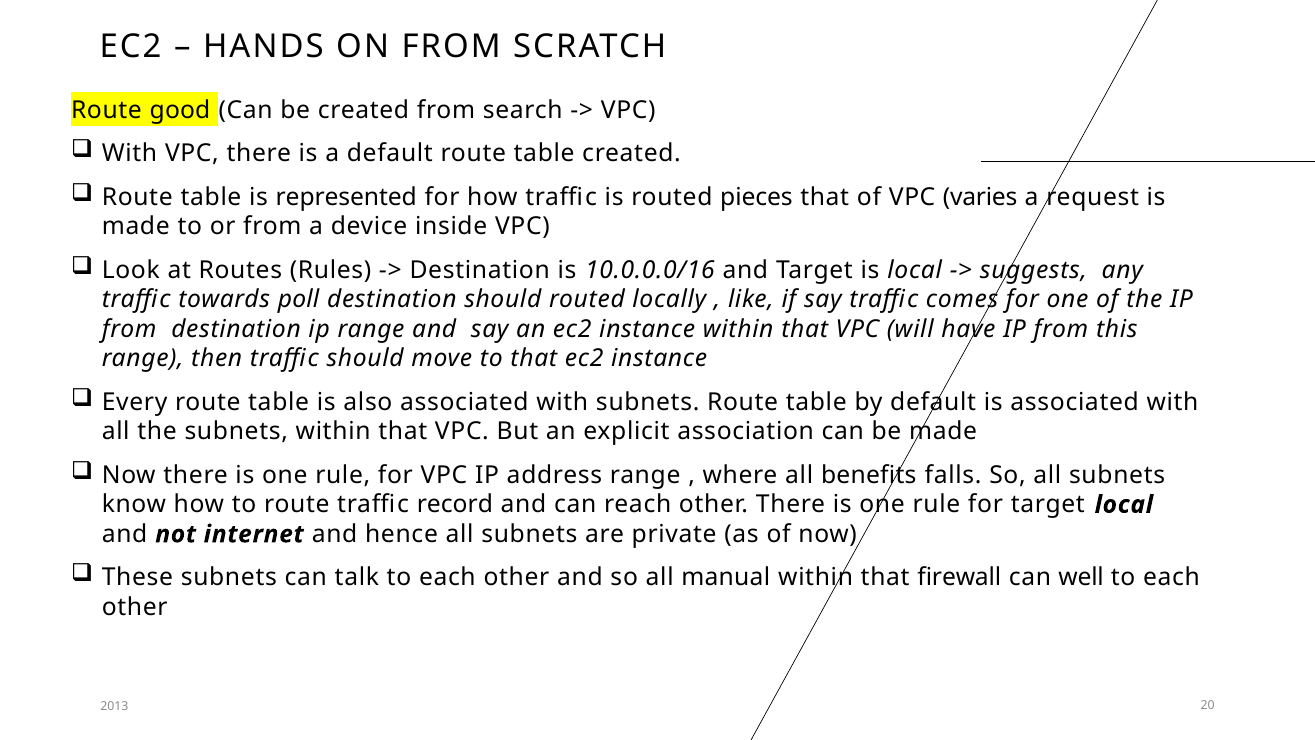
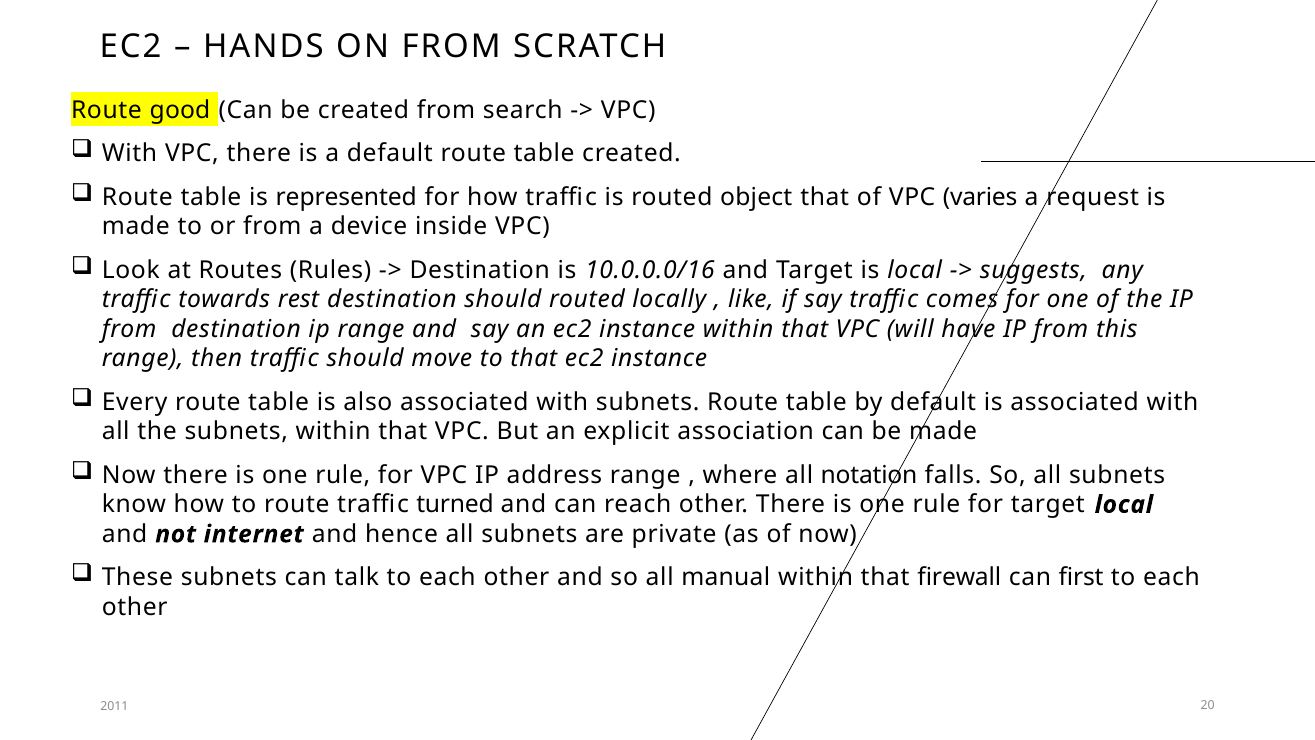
pieces: pieces -> object (756, 197)
poll: poll -> rest (299, 299)
benefits: benefits -> notation (869, 475)
record: record -> turned (455, 504)
well: well -> first (1081, 577)
2013: 2013 -> 2011 (114, 706)
